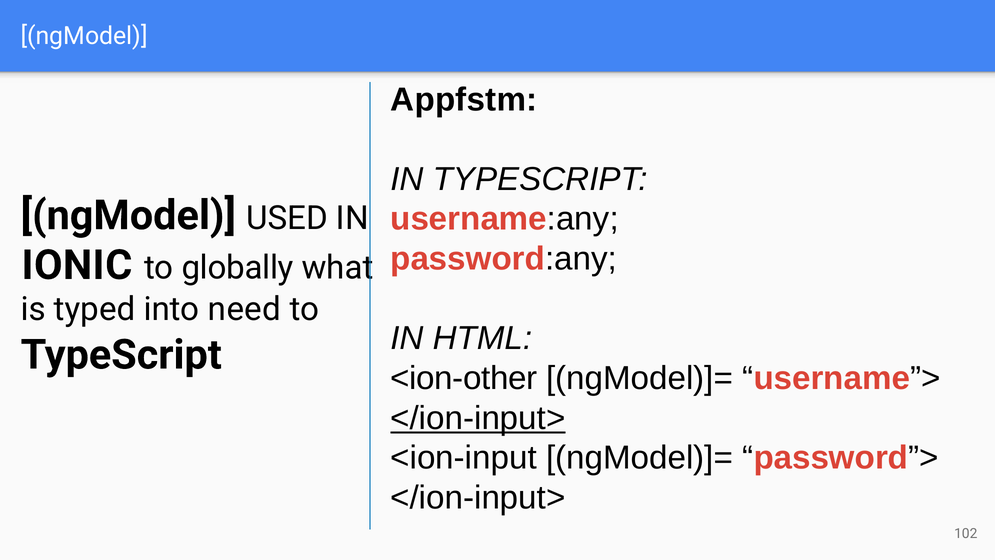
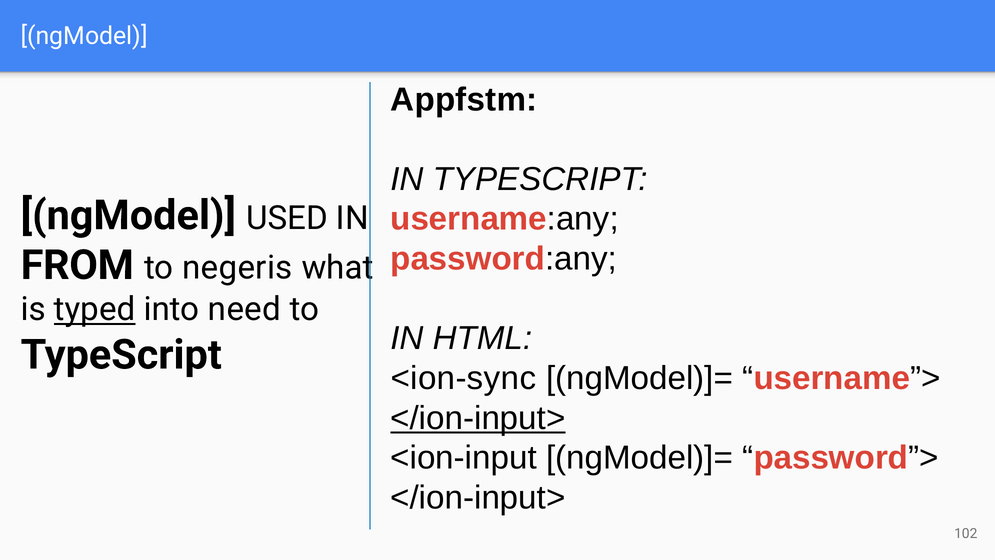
IONIC: IONIC -> FROM (77, 265)
globally: globally -> negeris (237, 268)
typed underline: none -> present (95, 309)
<ion-other: <ion-other -> <ion-sync (463, 378)
